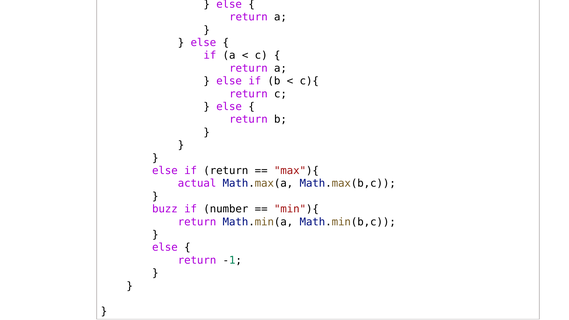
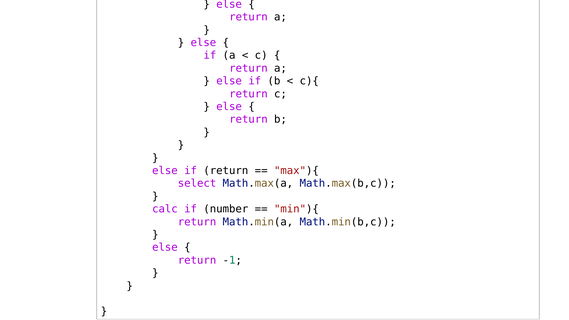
actual: actual -> select (197, 183)
buzz: buzz -> calc (165, 209)
